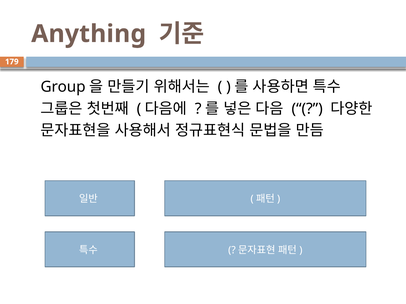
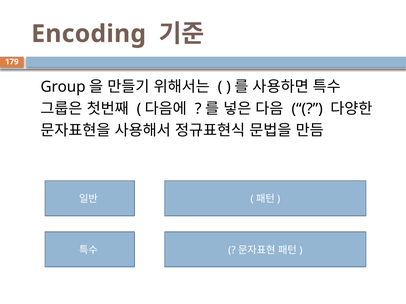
Anything: Anything -> Encoding (89, 34)
